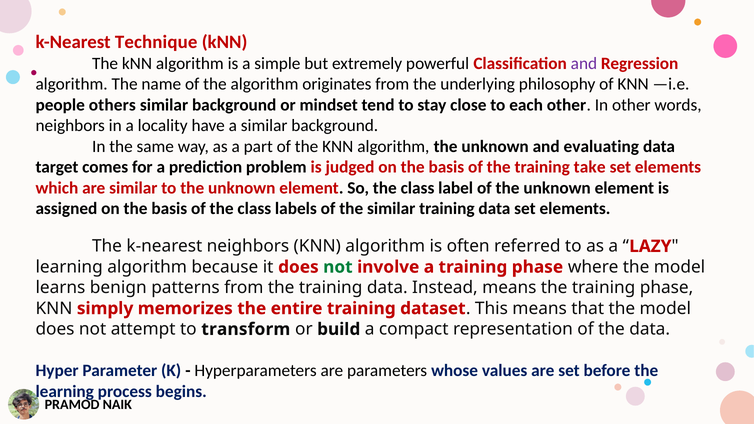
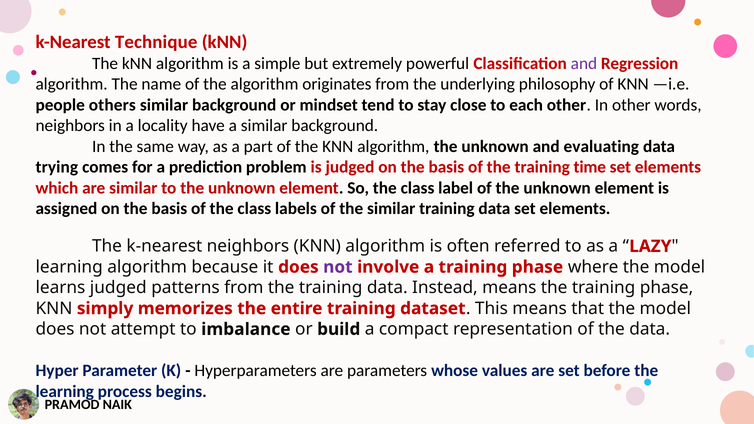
target: target -> trying (57, 167)
take: take -> time (590, 167)
not colour: green -> purple (338, 267)
learns benign: benign -> judged (118, 288)
transform: transform -> imbalance (246, 329)
